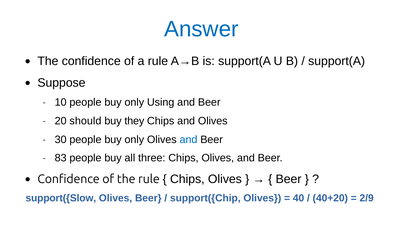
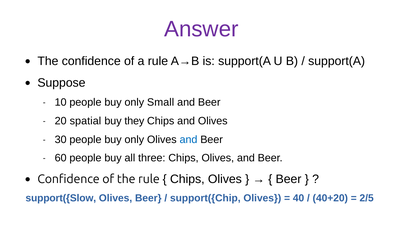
Answer colour: blue -> purple (201, 29)
Using: Using -> Small (161, 102)
should: should -> spatial (85, 121)
83: 83 -> 60 (61, 158)
2/9: 2/9 -> 2/5 (367, 198)
